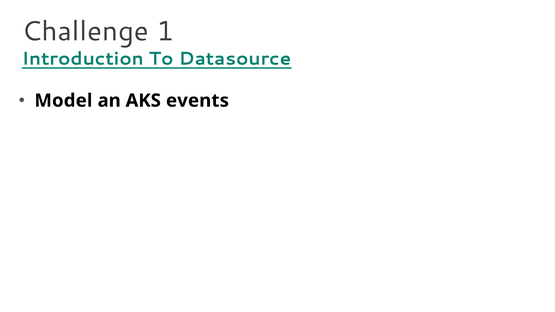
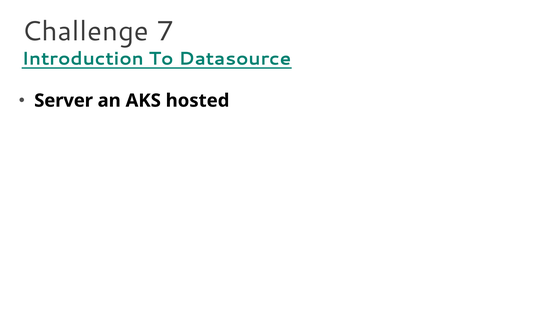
1: 1 -> 7 (165, 31)
Model: Model -> Server (64, 101)
events: events -> hosted (198, 101)
